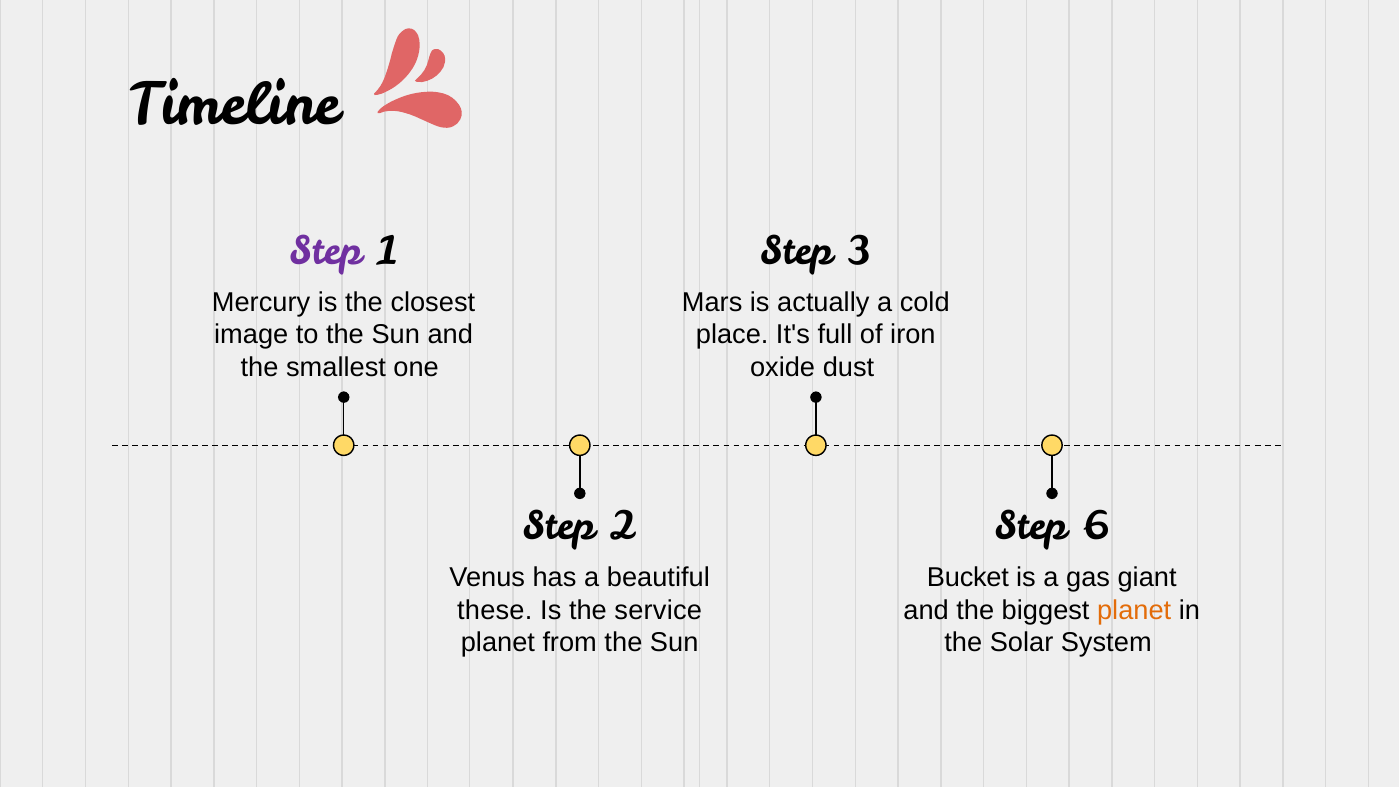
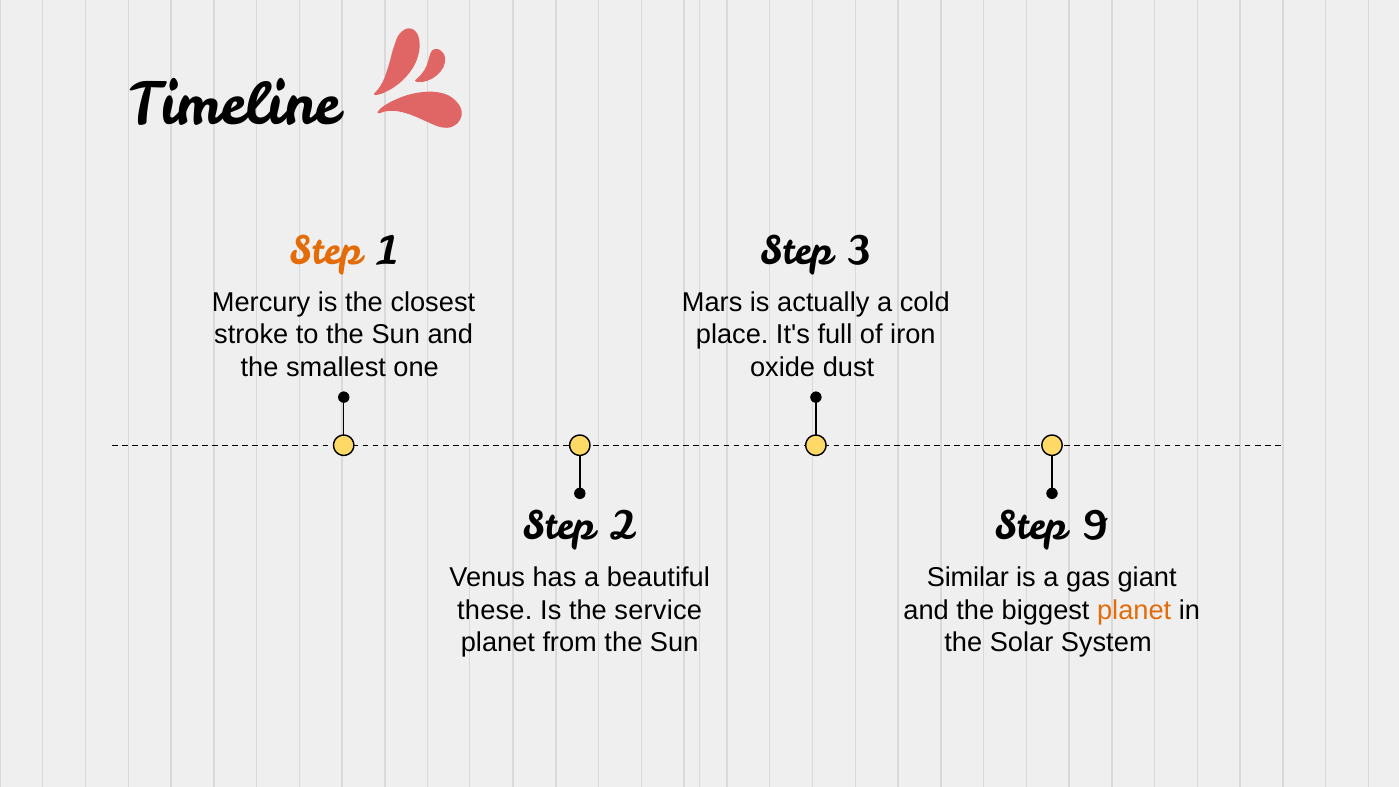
Step colour: purple -> orange (326, 251)
image: image -> stroke (251, 335)
6: 6 -> 9 (1096, 527)
Bucket: Bucket -> Similar (968, 578)
